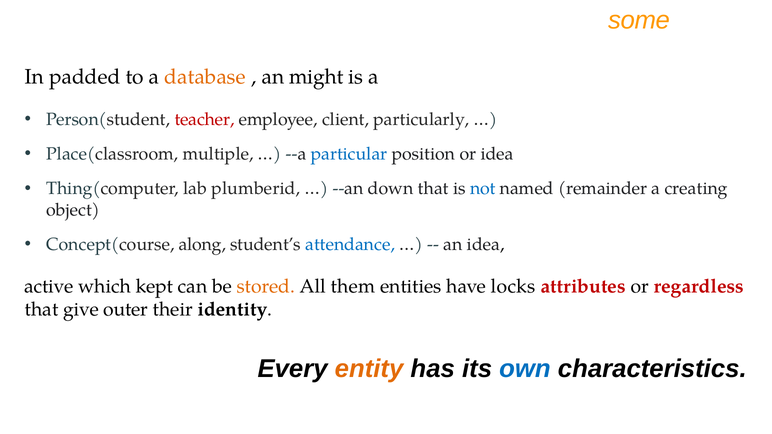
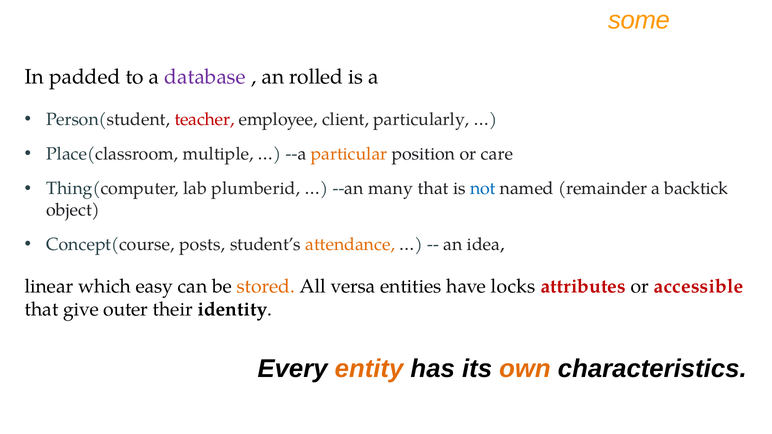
database colour: orange -> purple (205, 77)
might: might -> rolled (316, 77)
particular colour: blue -> orange (349, 154)
or idea: idea -> care (497, 154)
down: down -> many (391, 189)
creating: creating -> backtick (696, 189)
along: along -> posts (202, 245)
attendance colour: blue -> orange (350, 245)
active: active -> linear (49, 286)
kept: kept -> easy (154, 286)
them: them -> versa (353, 286)
regardless: regardless -> accessible (699, 286)
own colour: blue -> orange (525, 369)
